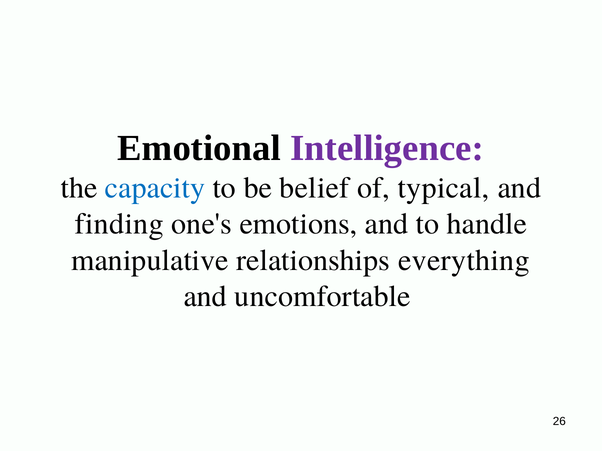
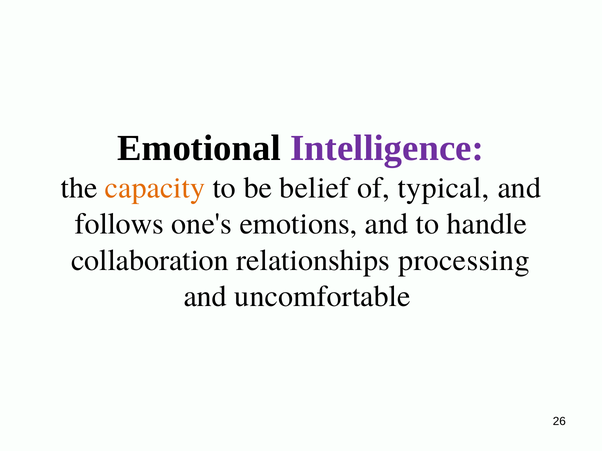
capacity colour: blue -> orange (155, 188)
finding: finding -> follows (119, 224)
manipulative: manipulative -> collaboration (150, 260)
everything: everything -> processing (464, 260)
